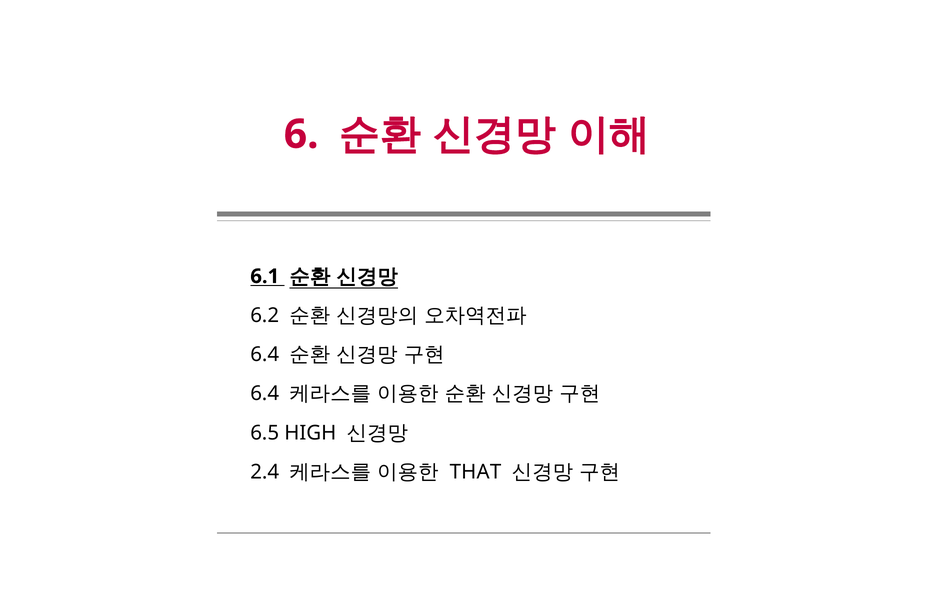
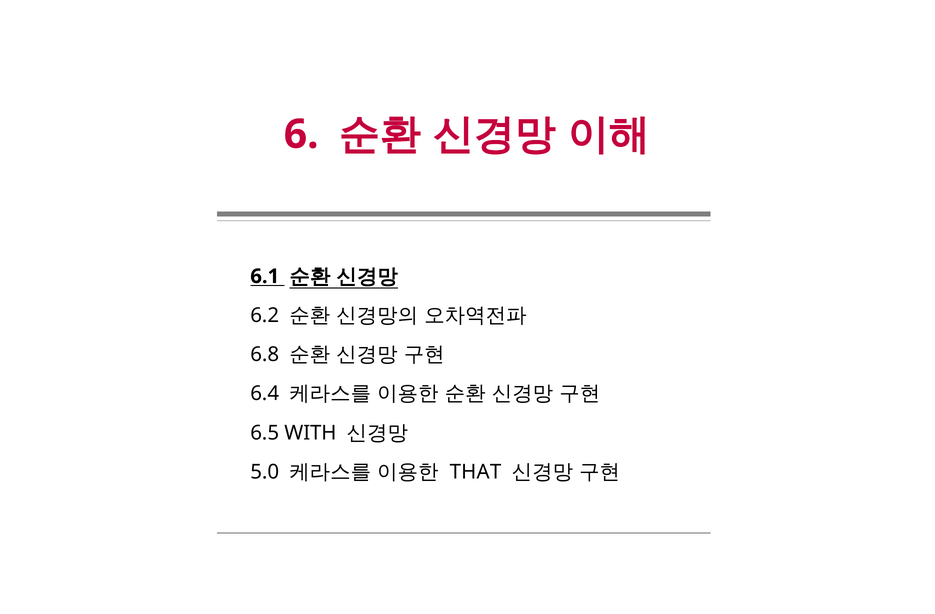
6.4: 6.4 -> 6.8 (265, 355)
HIGH: HIGH -> WITH (310, 433)
2.4: 2.4 -> 5.0 (265, 472)
